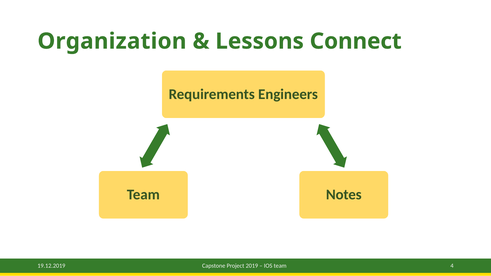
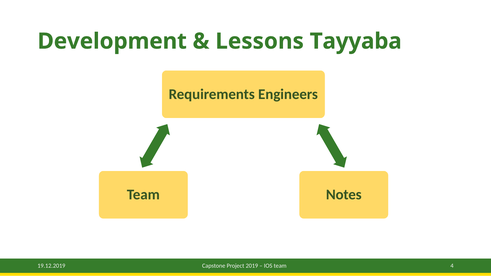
Organization: Organization -> Development (112, 41)
Connect: Connect -> Tayyaba (356, 41)
